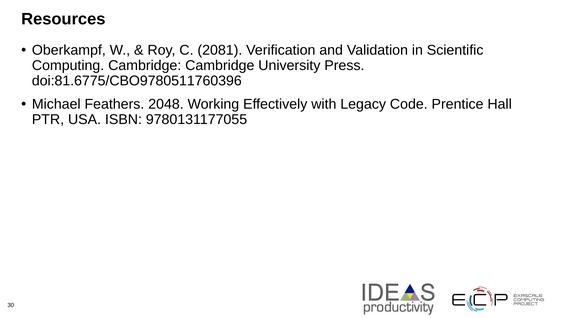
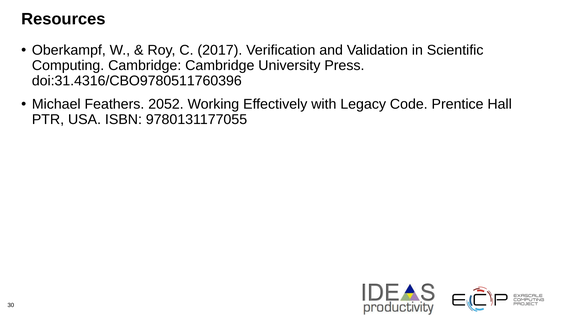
2081: 2081 -> 2017 (220, 50)
doi:81.6775/CBO9780511760396: doi:81.6775/CBO9780511760396 -> doi:31.4316/CBO9780511760396 (137, 81)
2048: 2048 -> 2052 (166, 104)
